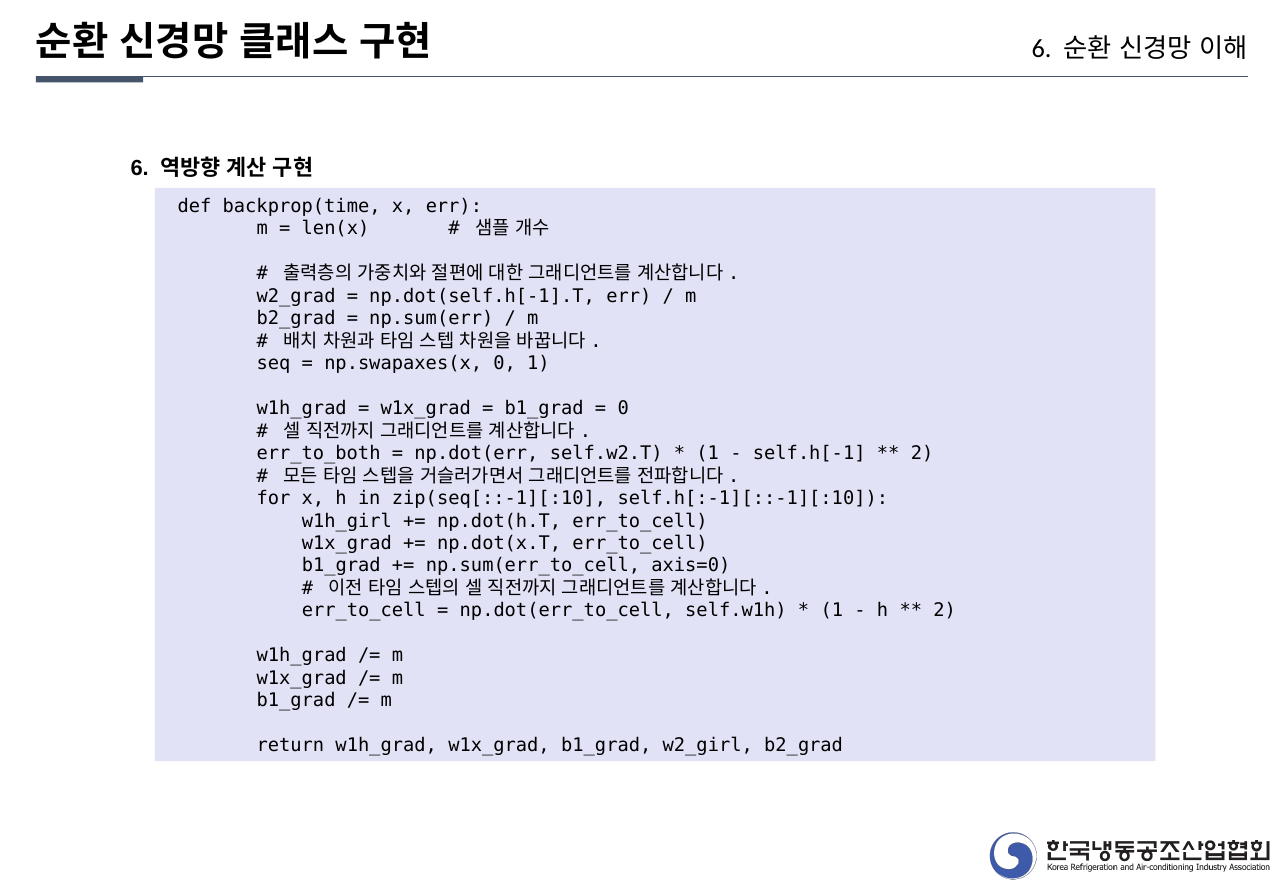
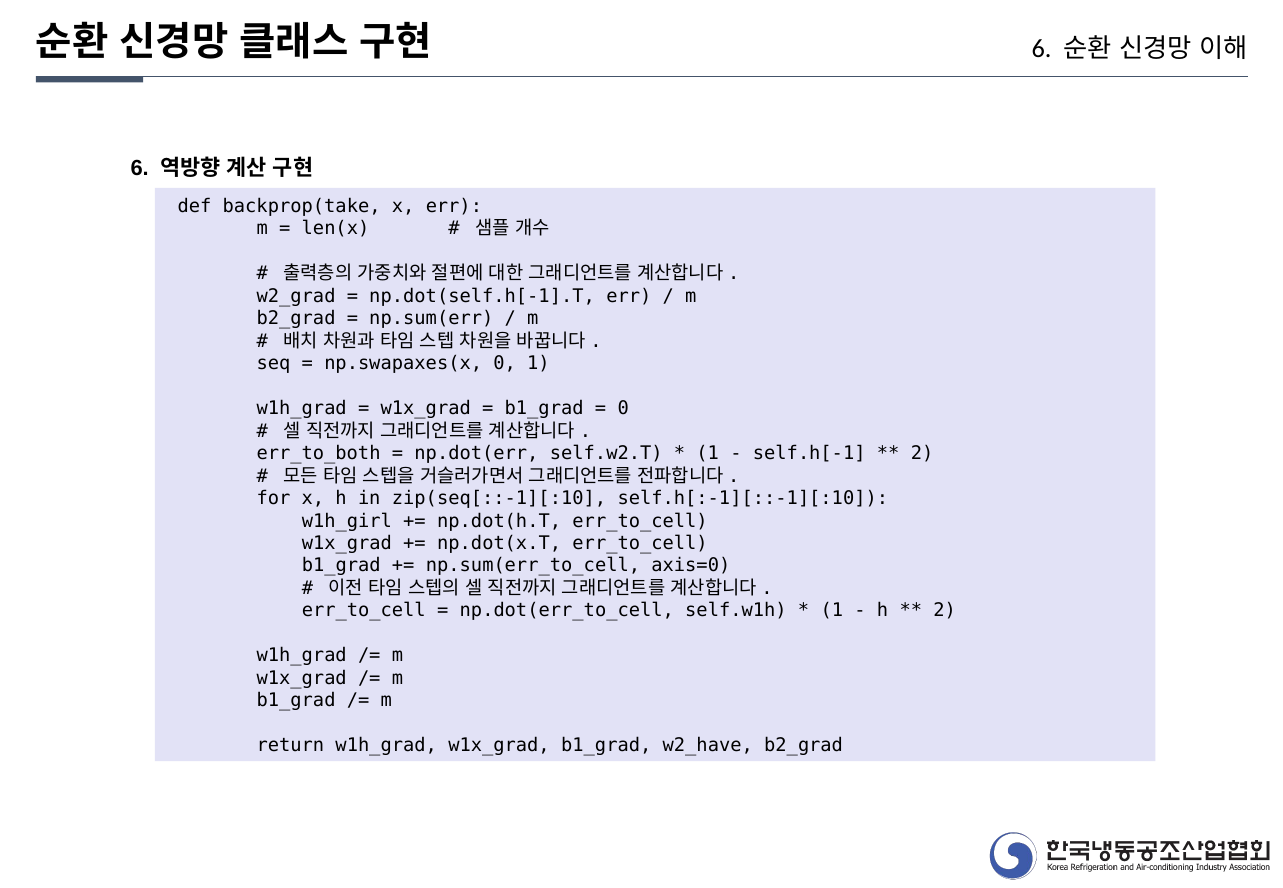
backprop(time: backprop(time -> backprop(take (302, 206)
w2_girl: w2_girl -> w2_have (708, 746)
